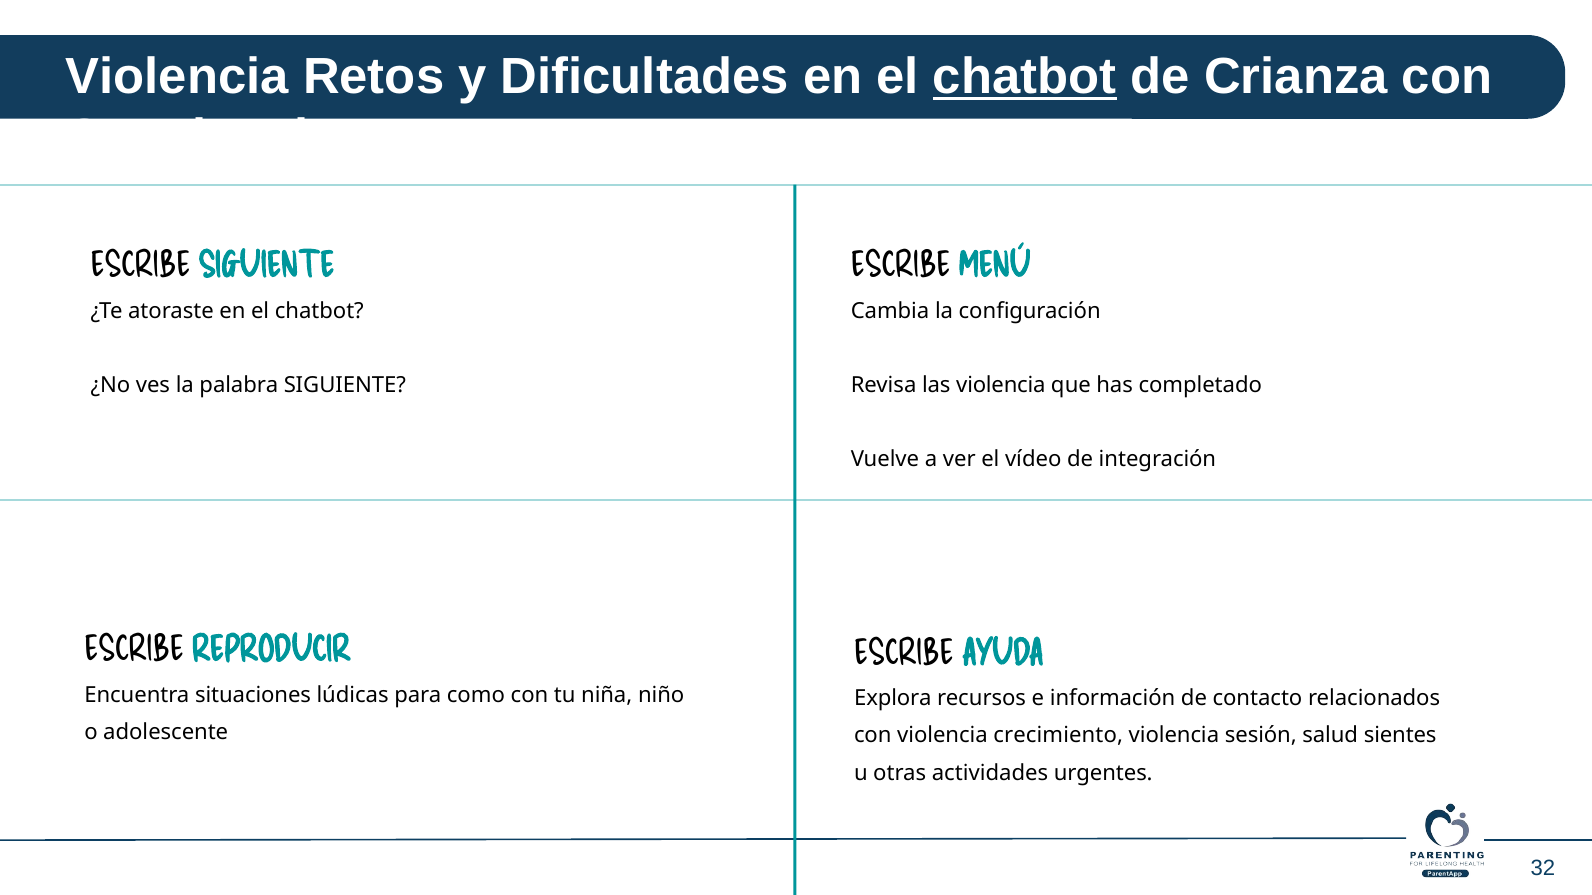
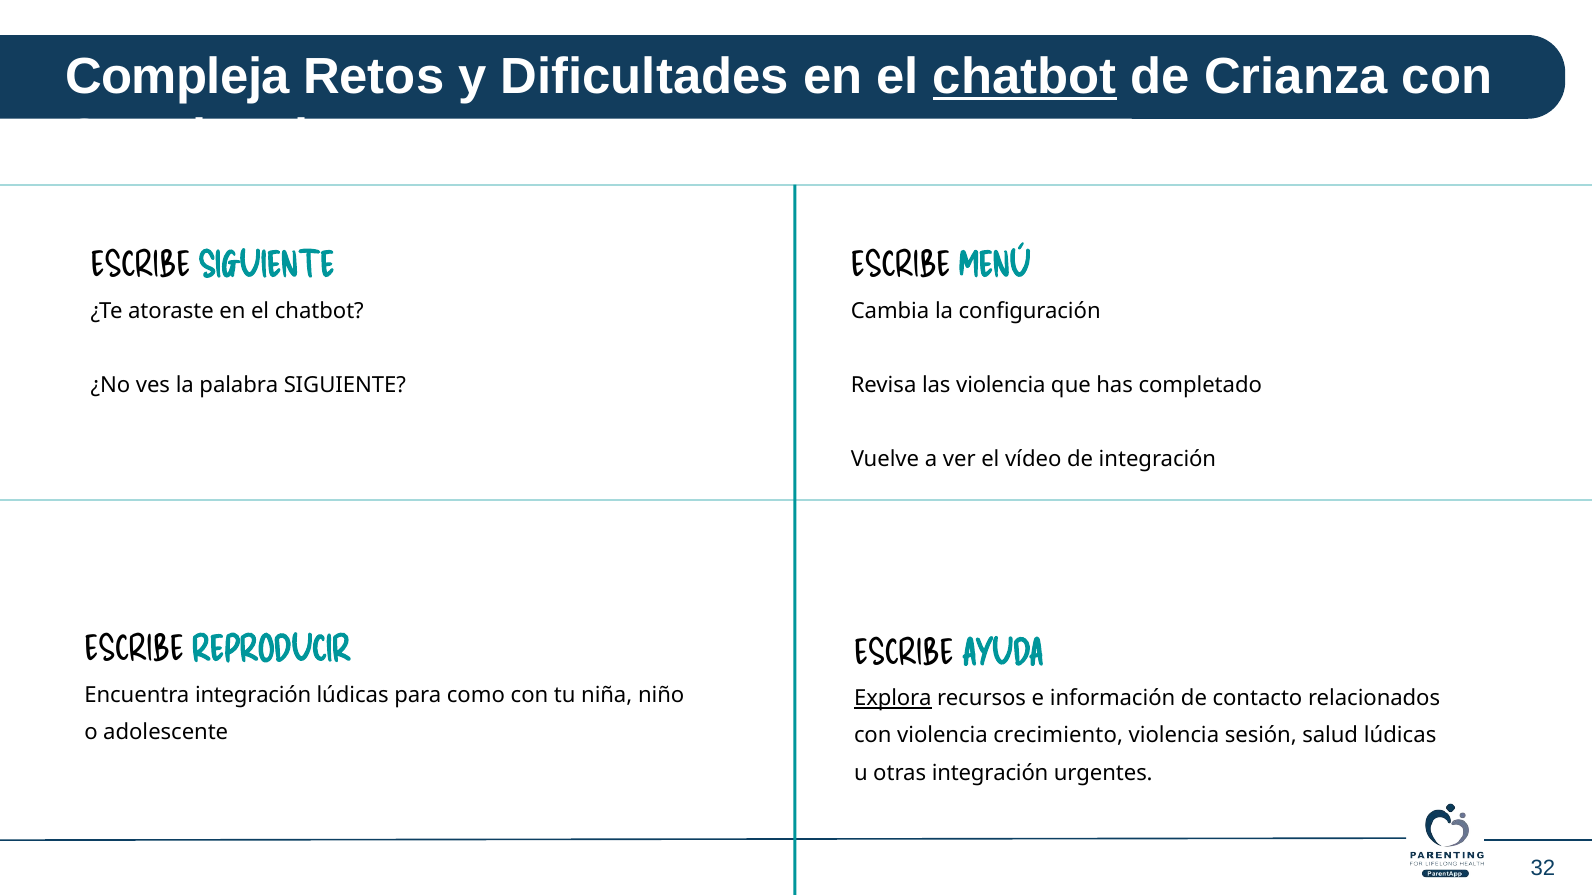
Violencia: Violencia -> Compleja (178, 76)
Encuentra situaciones: situaciones -> integración (253, 695)
Explora underline: none -> present (893, 699)
salud sientes: sientes -> lúdicas (1400, 736)
otras actividades: actividades -> integración (990, 773)
